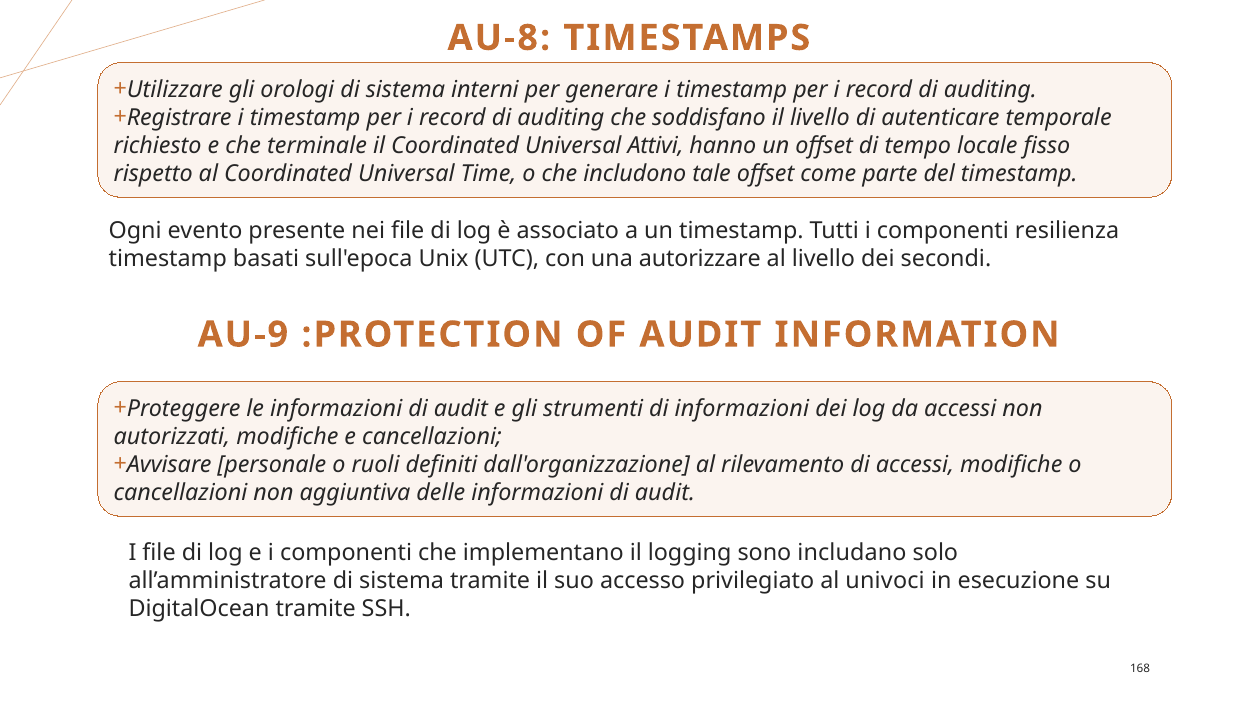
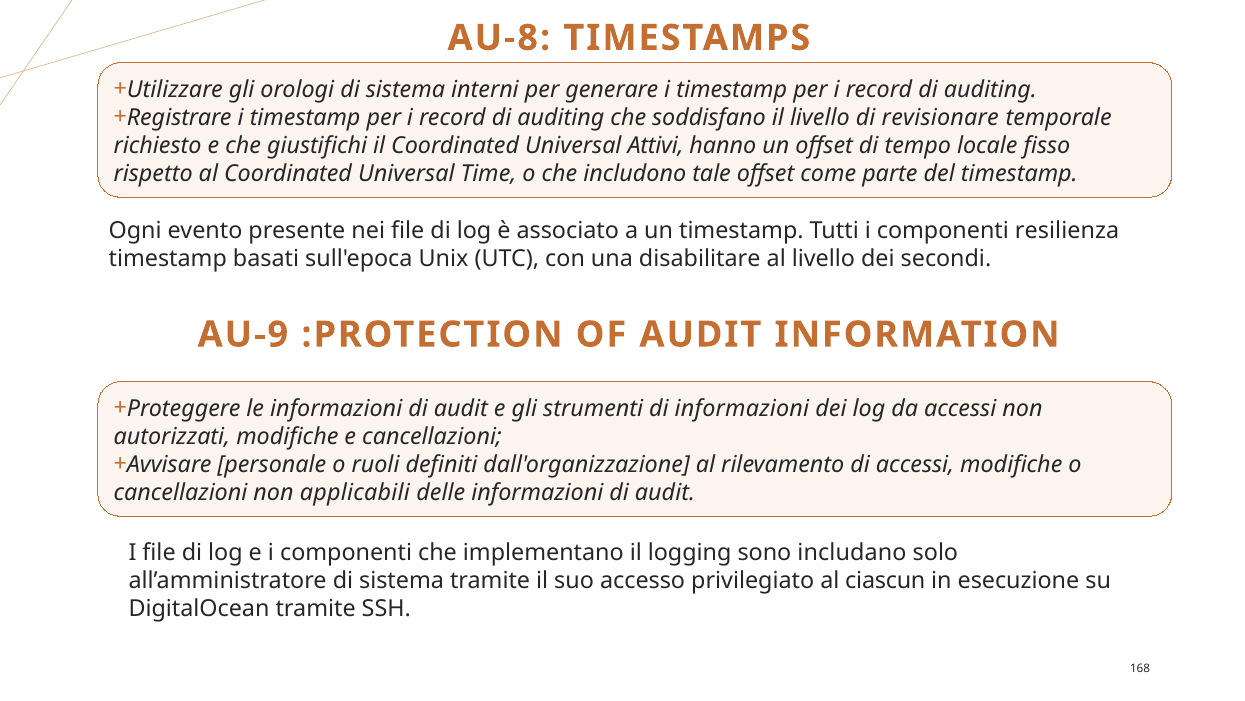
autenticare: autenticare -> revisionare (940, 117)
terminale: terminale -> giustifichi (317, 145)
autorizzare: autorizzare -> disabilitare (700, 259)
aggiuntiva: aggiuntiva -> applicabili (355, 492)
univoci: univoci -> ciascun (885, 580)
